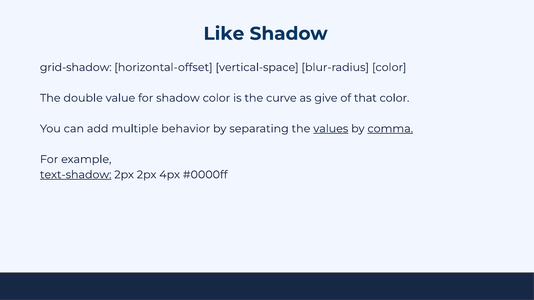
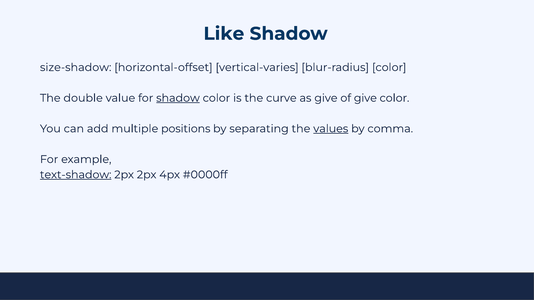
grid-shadow: grid-shadow -> size-shadow (76, 67)
vertical-space: vertical-space -> vertical-varies (257, 67)
shadow underline: none -> present (178, 98)
of that: that -> give (365, 98)
behavior: behavior -> positions (186, 129)
comma underline: present -> none (390, 129)
